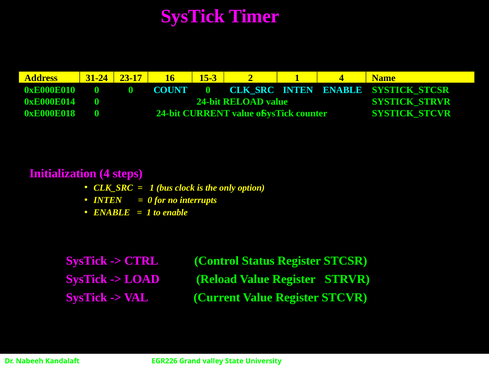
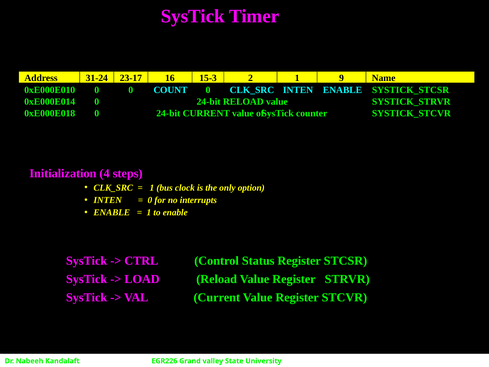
1 4: 4 -> 9 (341, 78)
